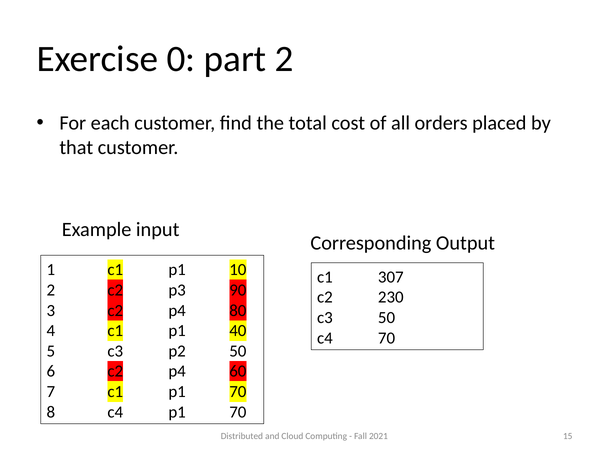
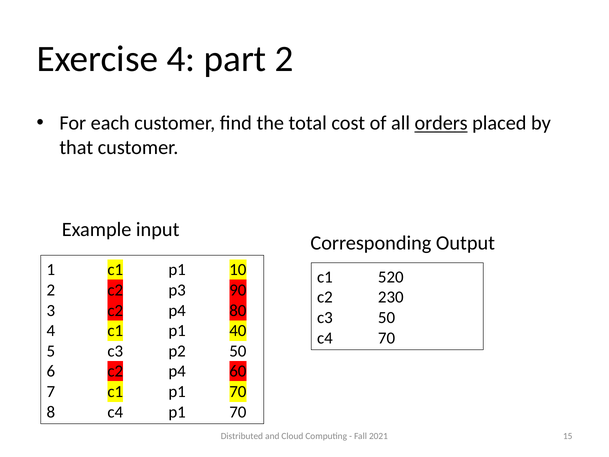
Exercise 0: 0 -> 4 (181, 59)
orders underline: none -> present (441, 123)
307: 307 -> 520 (391, 277)
